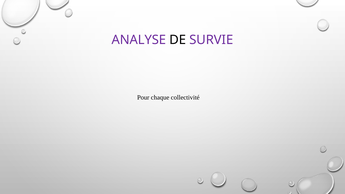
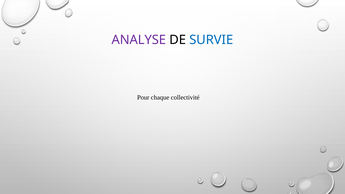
SURVIE colour: purple -> blue (211, 40)
